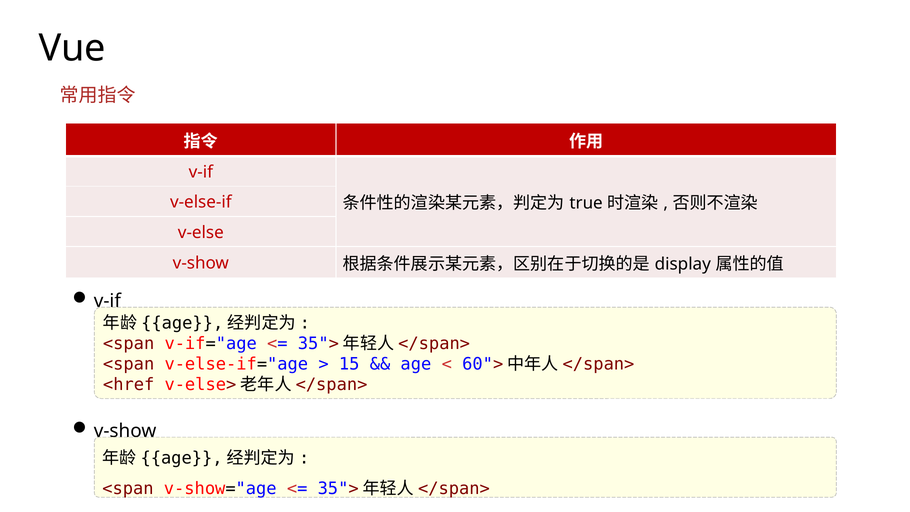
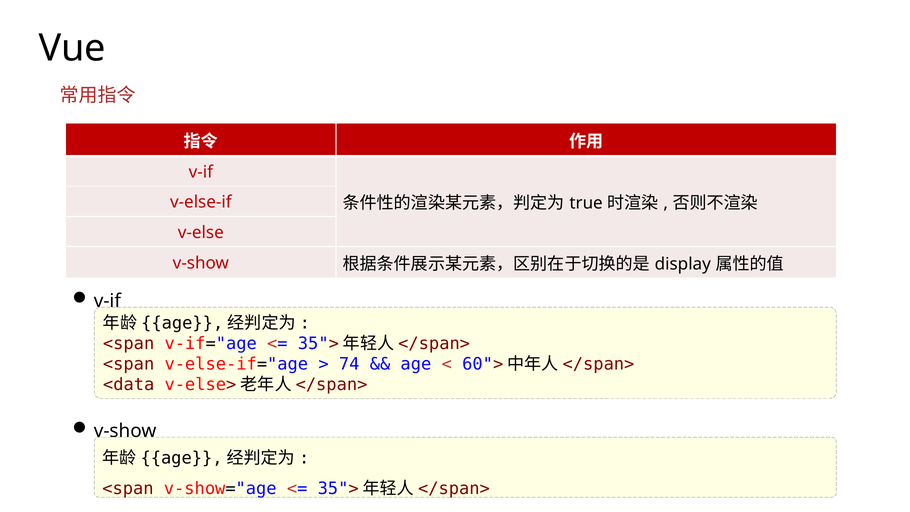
15: 15 -> 74 (349, 364)
<href: <href -> <data (129, 385)
